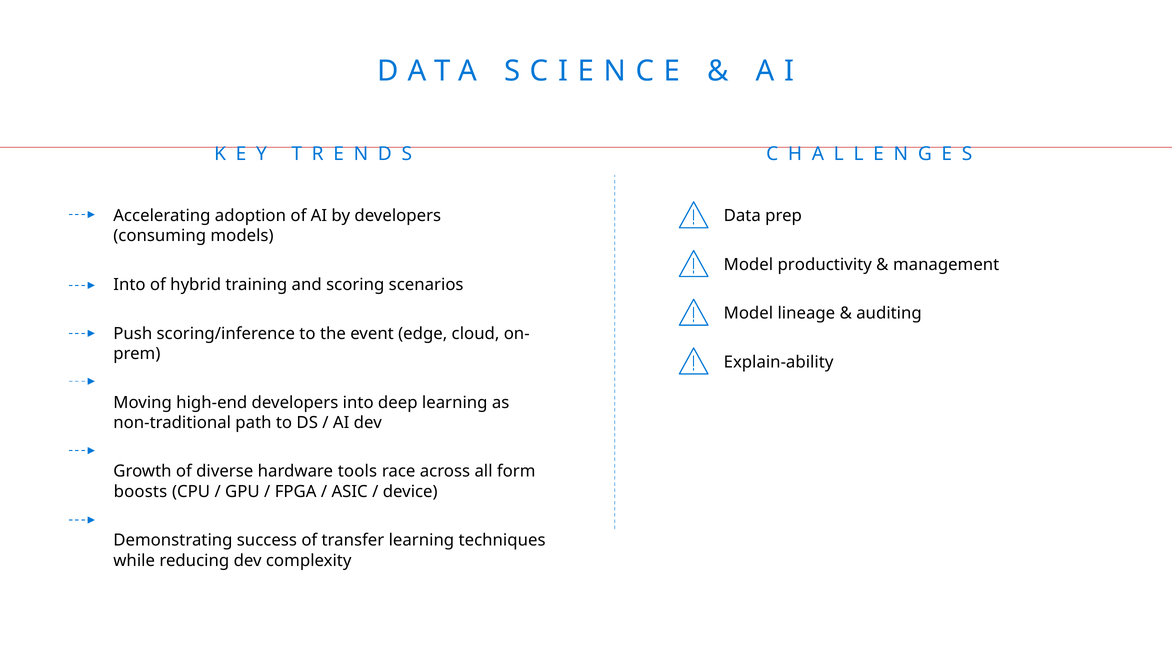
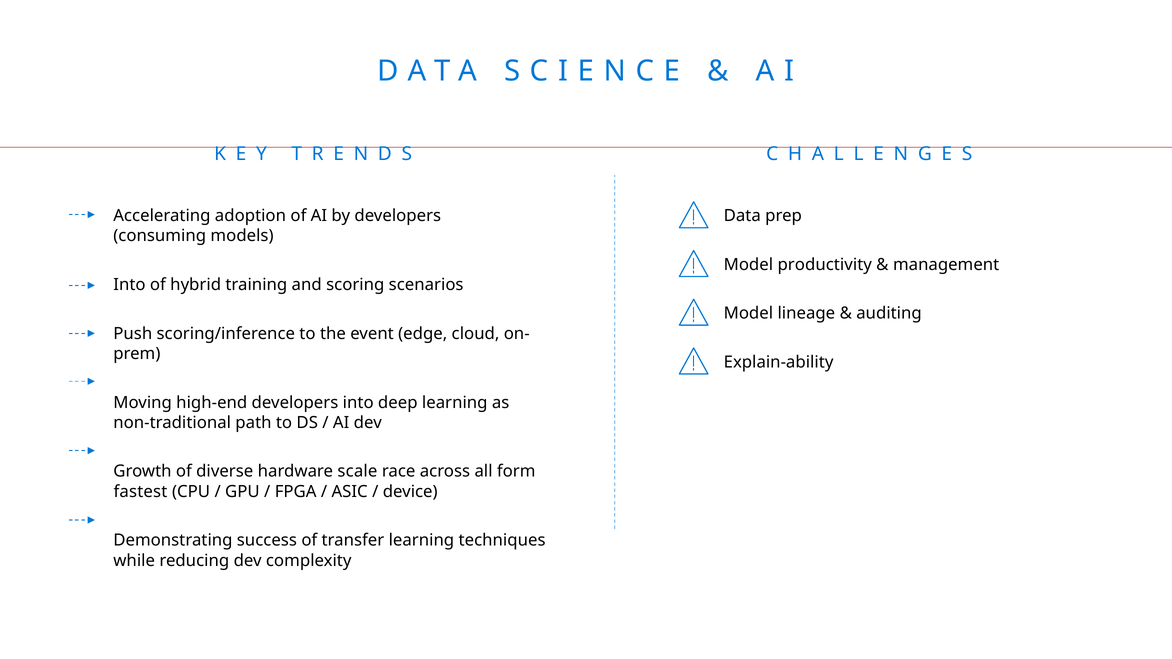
tools: tools -> scale (357, 472)
boosts: boosts -> fastest (140, 492)
